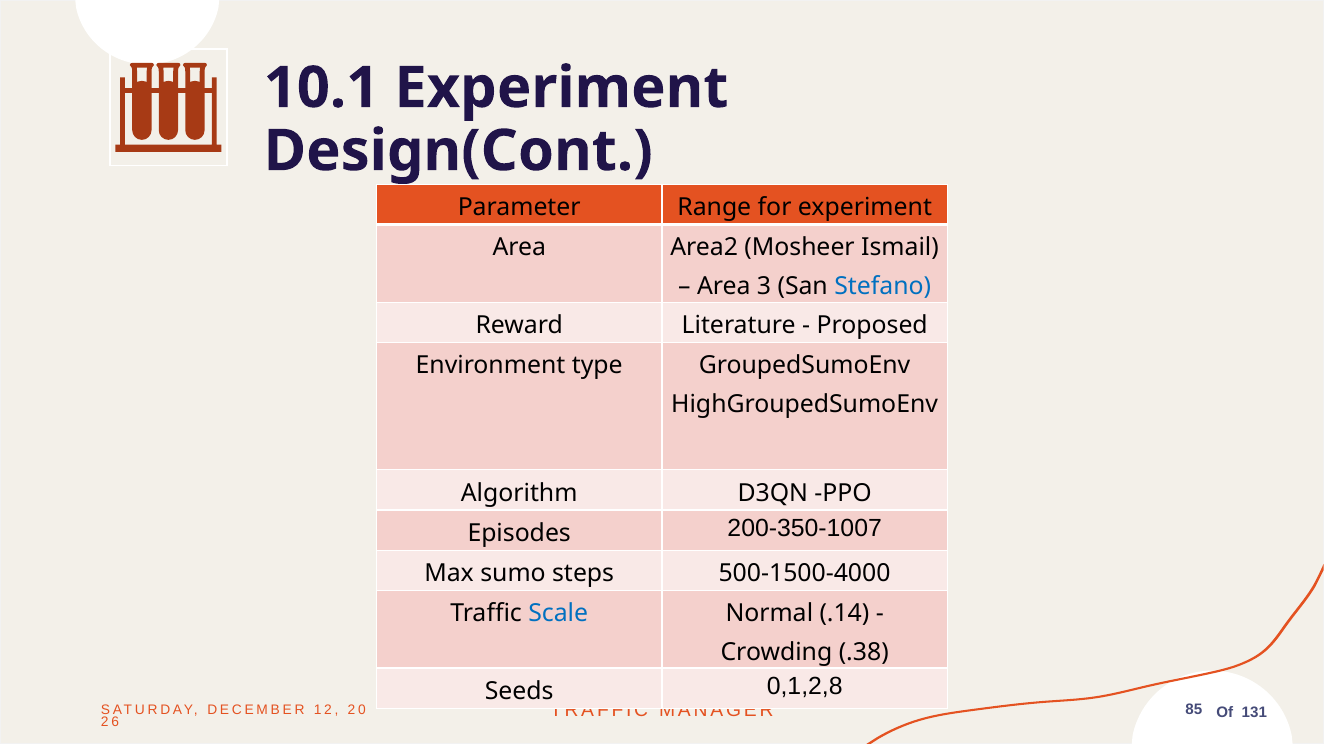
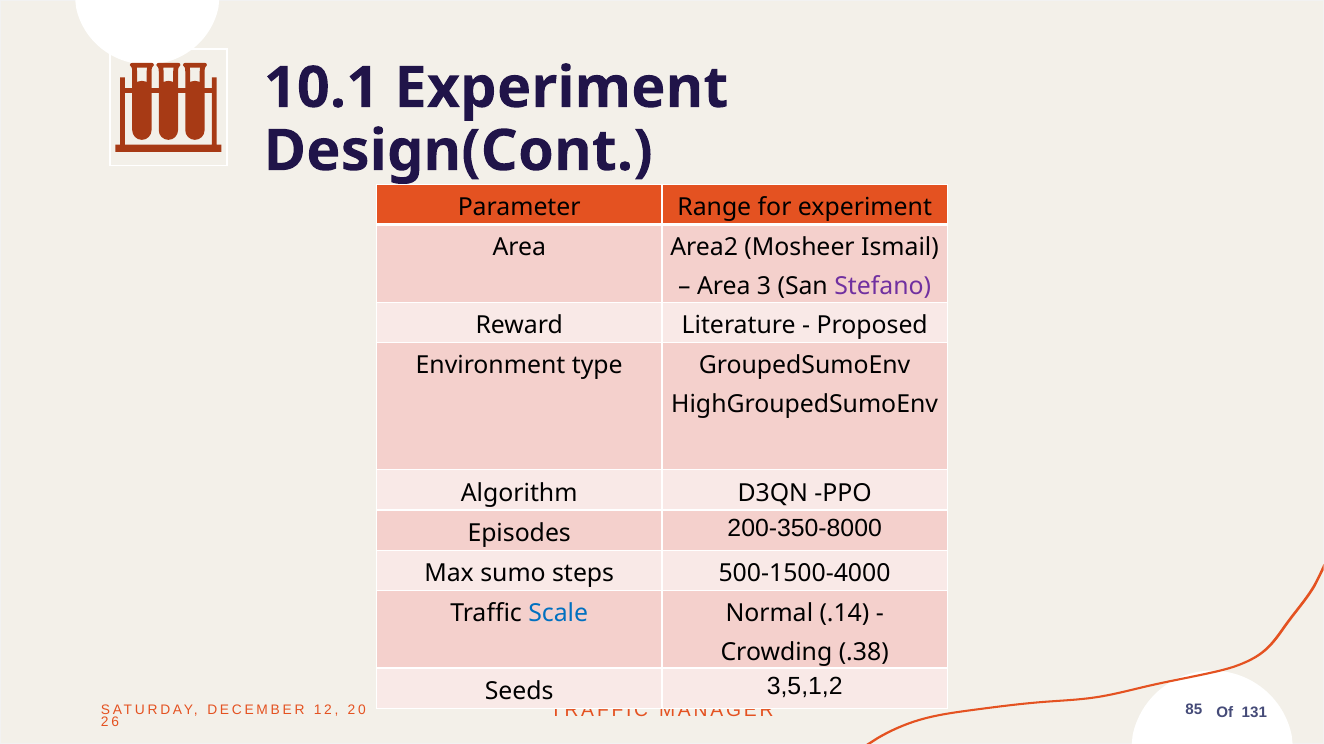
Stefano colour: blue -> purple (883, 287)
200-350-1007: 200-350-1007 -> 200-350-8000 (805, 529)
0,1,2,8: 0,1,2,8 -> 3,5,1,2 (805, 687)
